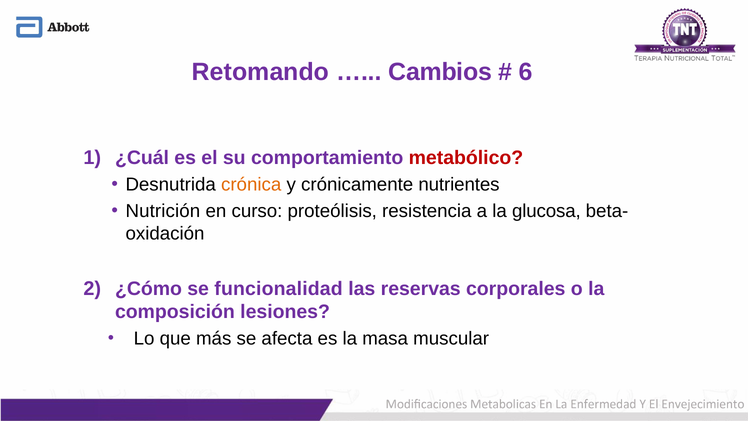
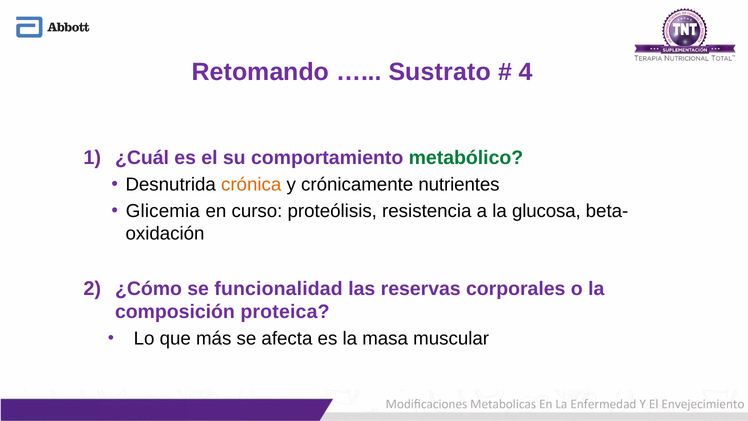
Cambios: Cambios -> Sustrato (440, 72)
6: 6 -> 4 (526, 72)
metabólico colour: red -> green (466, 158)
Nutrición: Nutrición -> Glicemia (163, 211)
lesiones: lesiones -> proteica (285, 312)
